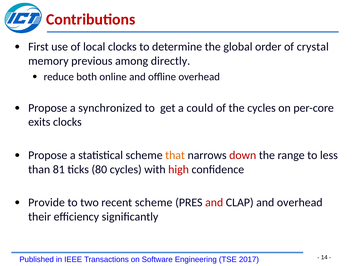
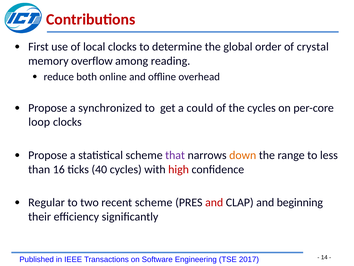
previous: previous -> overflow (92, 61)
directly: directly -> reading (171, 61)
exits: exits -> loop (39, 122)
that colour: orange -> purple (175, 155)
down colour: red -> orange (243, 155)
81: 81 -> 16 (59, 169)
80: 80 -> 40 (99, 169)
Provide: Provide -> Regular (47, 202)
and overhead: overhead -> beginning (300, 202)
